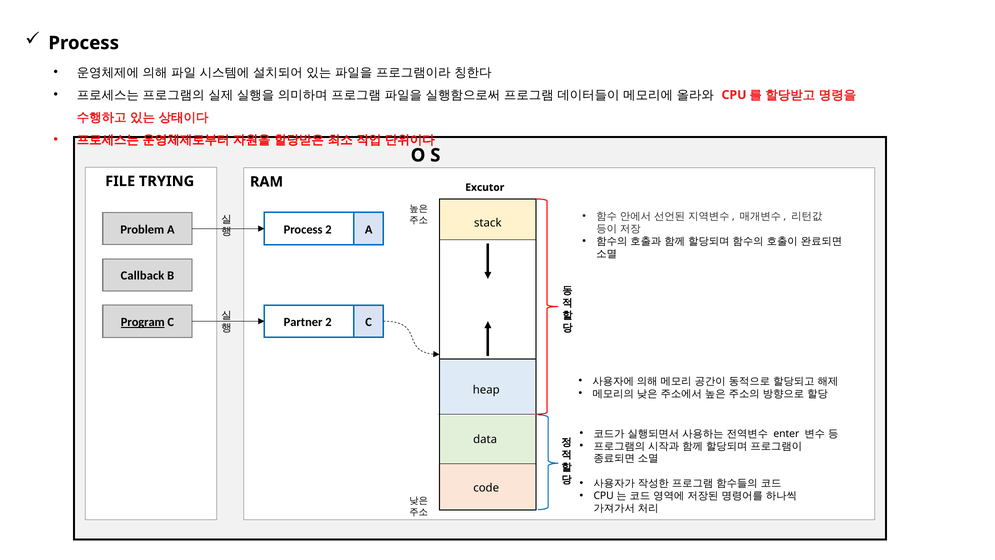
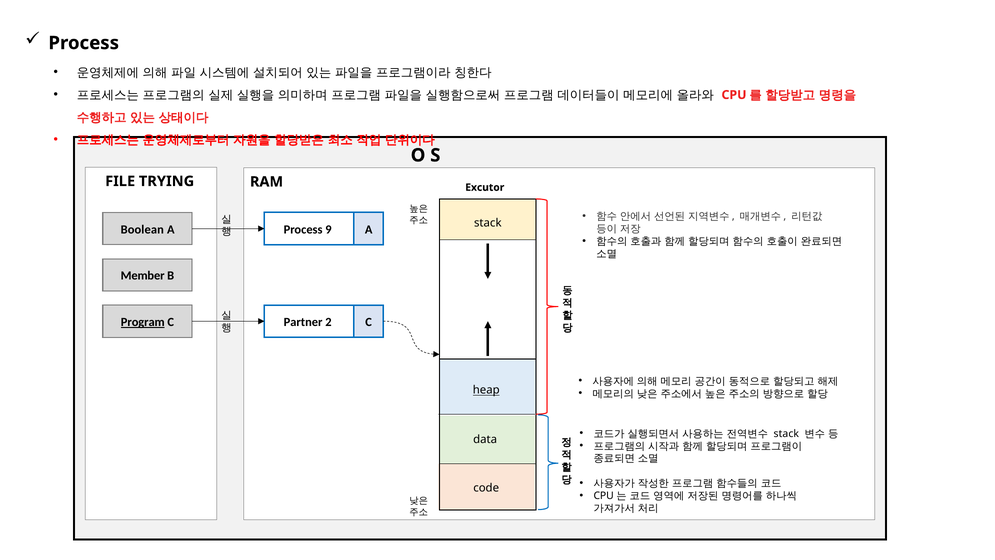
Problem: Problem -> Boolean (142, 229)
Process 2: 2 -> 9 (328, 229)
Callback: Callback -> Member (143, 276)
heap underline: none -> present (486, 390)
enter: enter -> stack (786, 433)
